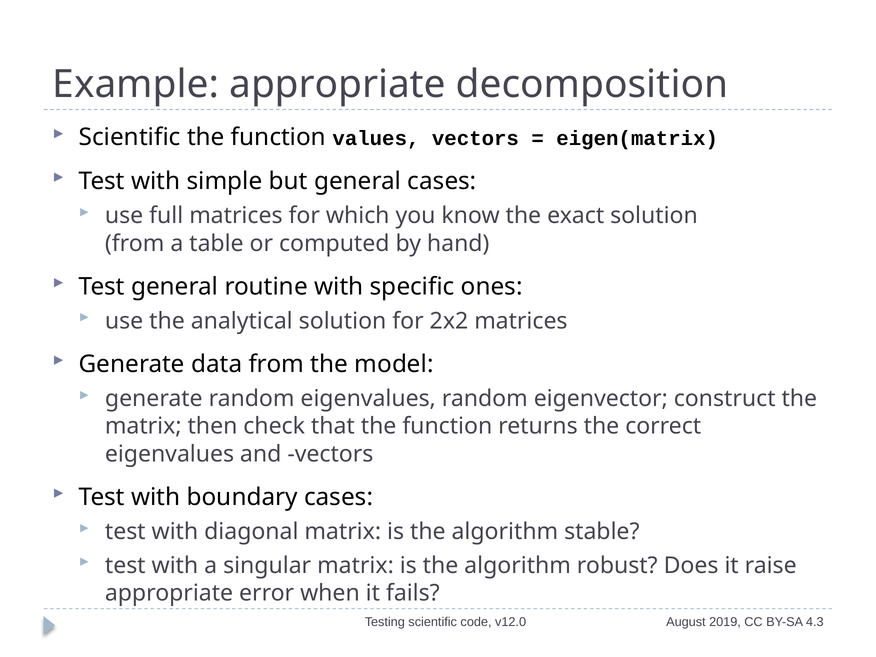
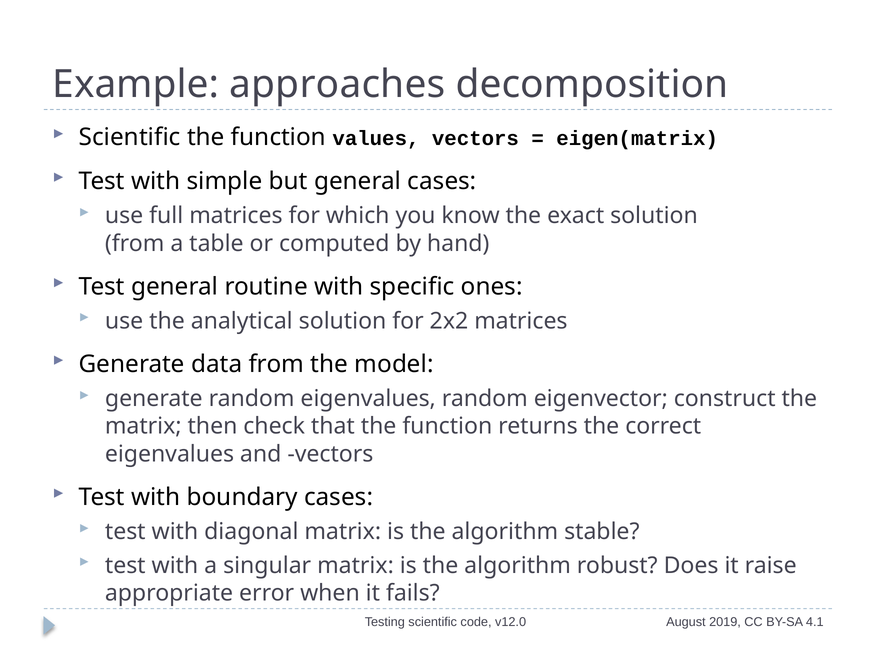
Example appropriate: appropriate -> approaches (337, 85)
4.3: 4.3 -> 4.1 (815, 622)
